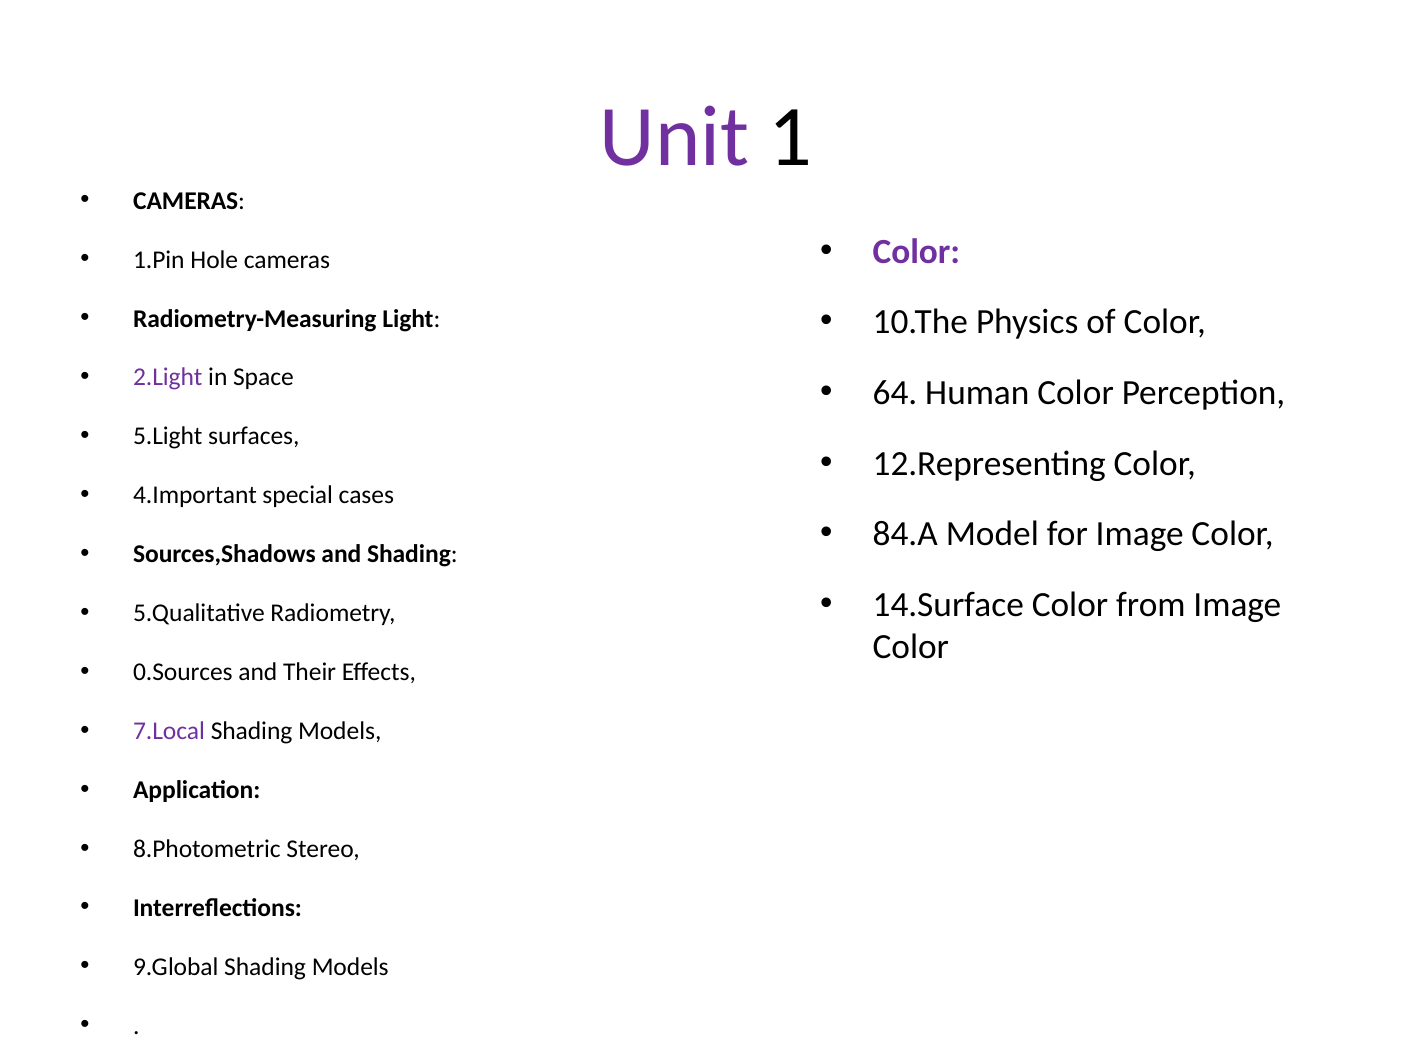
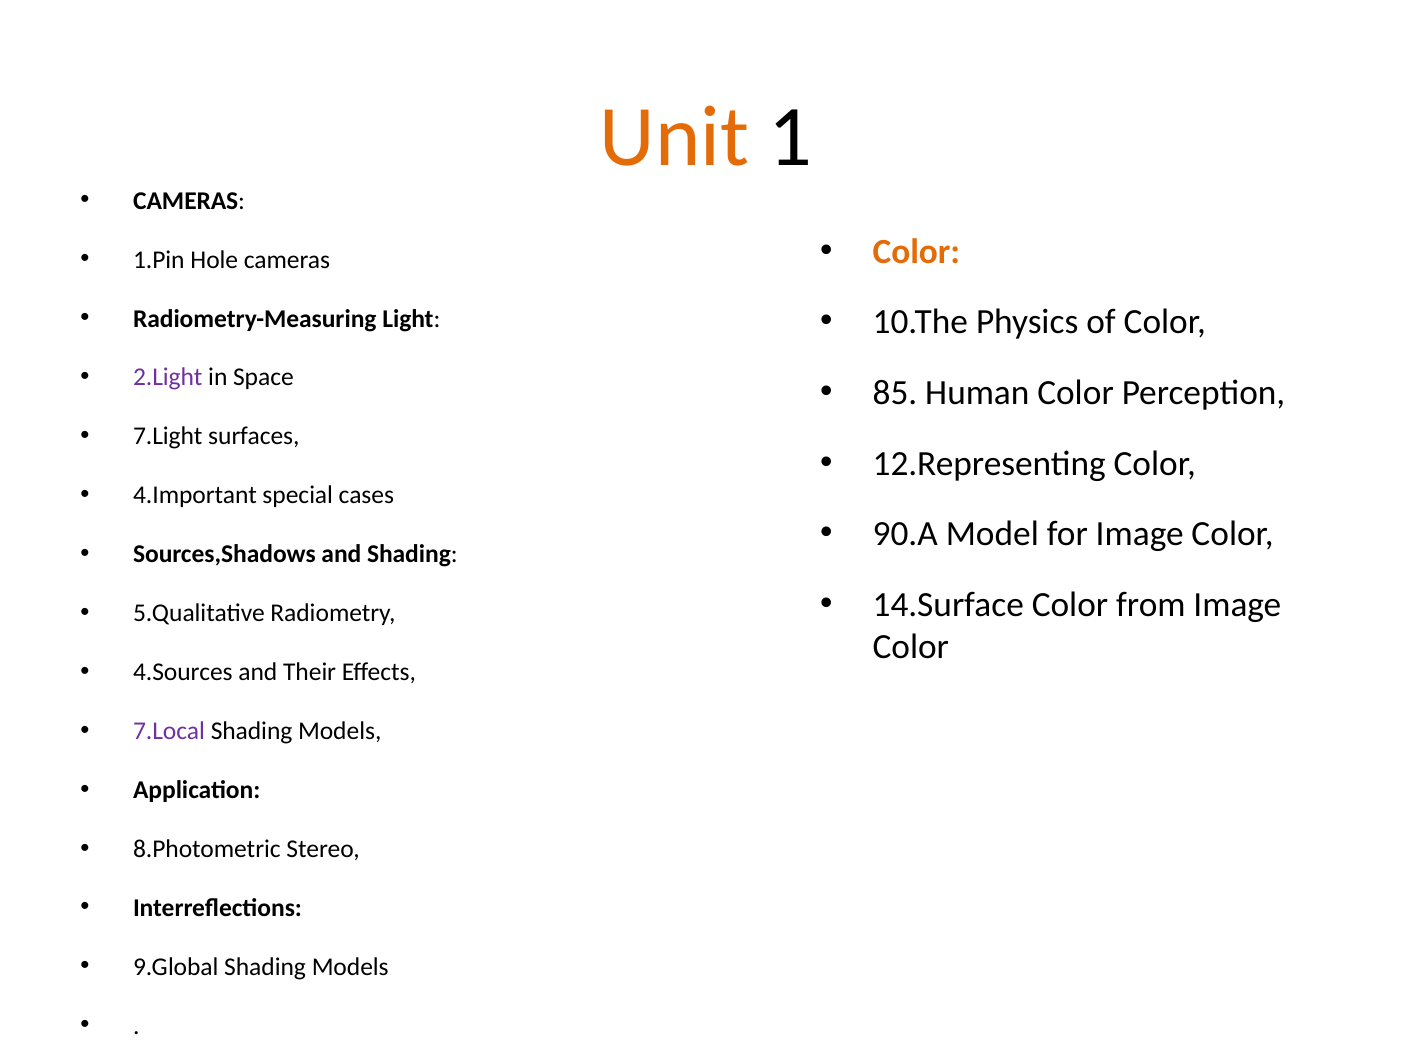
Unit colour: purple -> orange (674, 137)
Color colour: purple -> orange (916, 251)
64: 64 -> 85 (895, 393)
5.Light: 5.Light -> 7.Light (168, 436)
84.A: 84.A -> 90.A (905, 534)
0.Sources: 0.Sources -> 4.Sources (183, 672)
